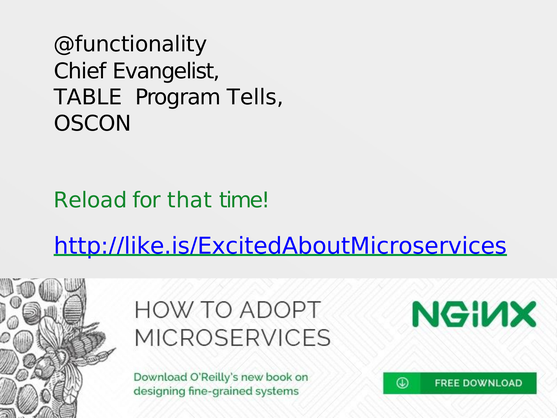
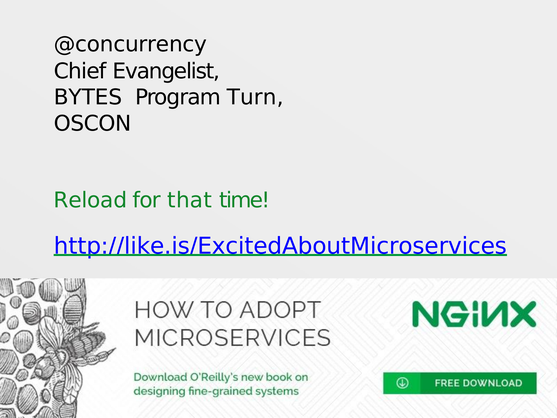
@functionality: @functionality -> @concurrency (130, 44)
TABLE: TABLE -> BYTES (88, 97)
Tells: Tells -> Turn (255, 97)
